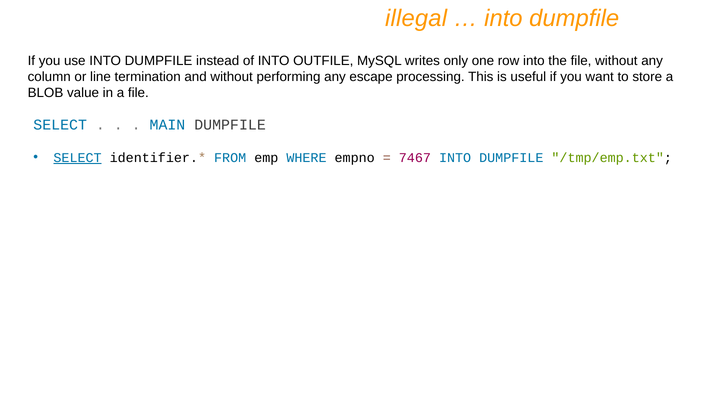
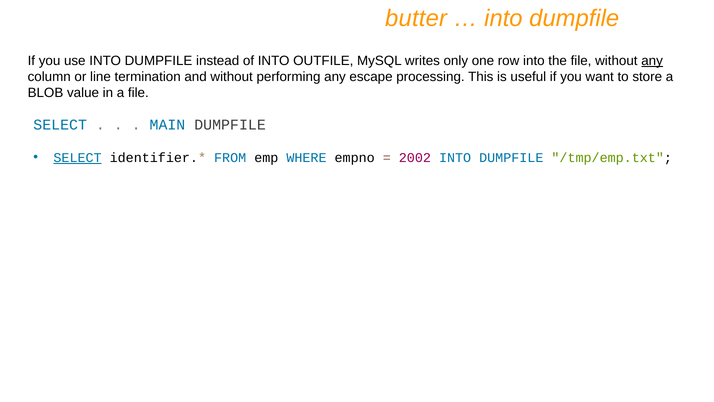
illegal: illegal -> butter (416, 19)
any underline: none -> present (652, 61)
7467: 7467 -> 2002 (415, 158)
